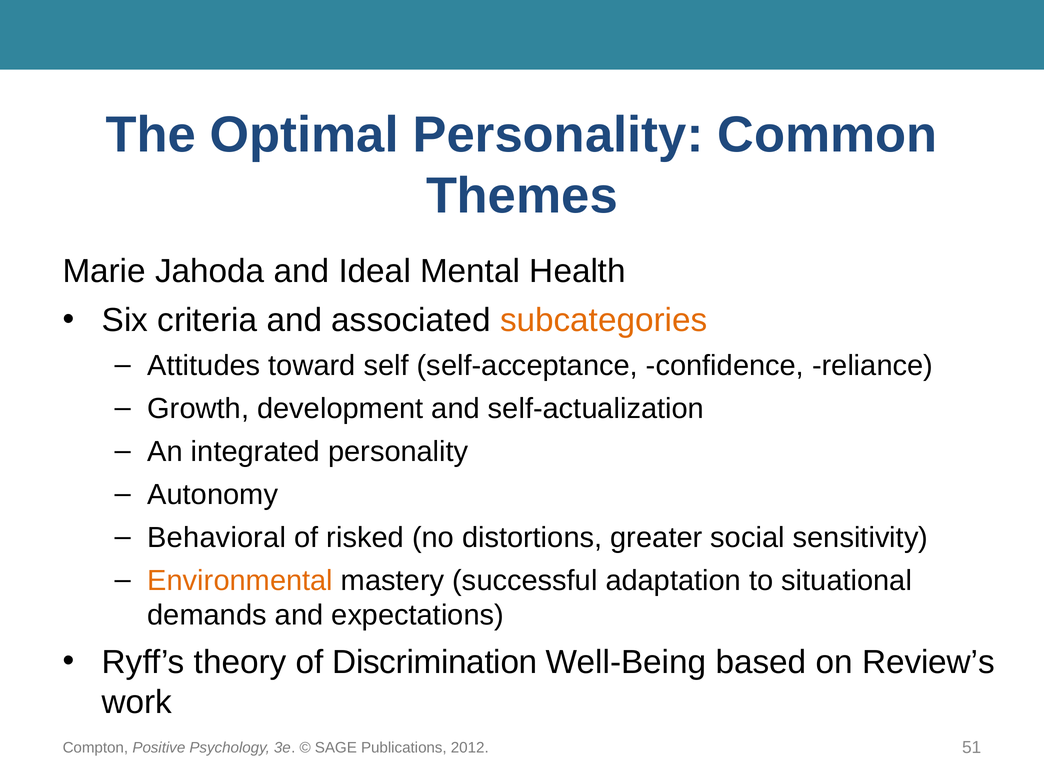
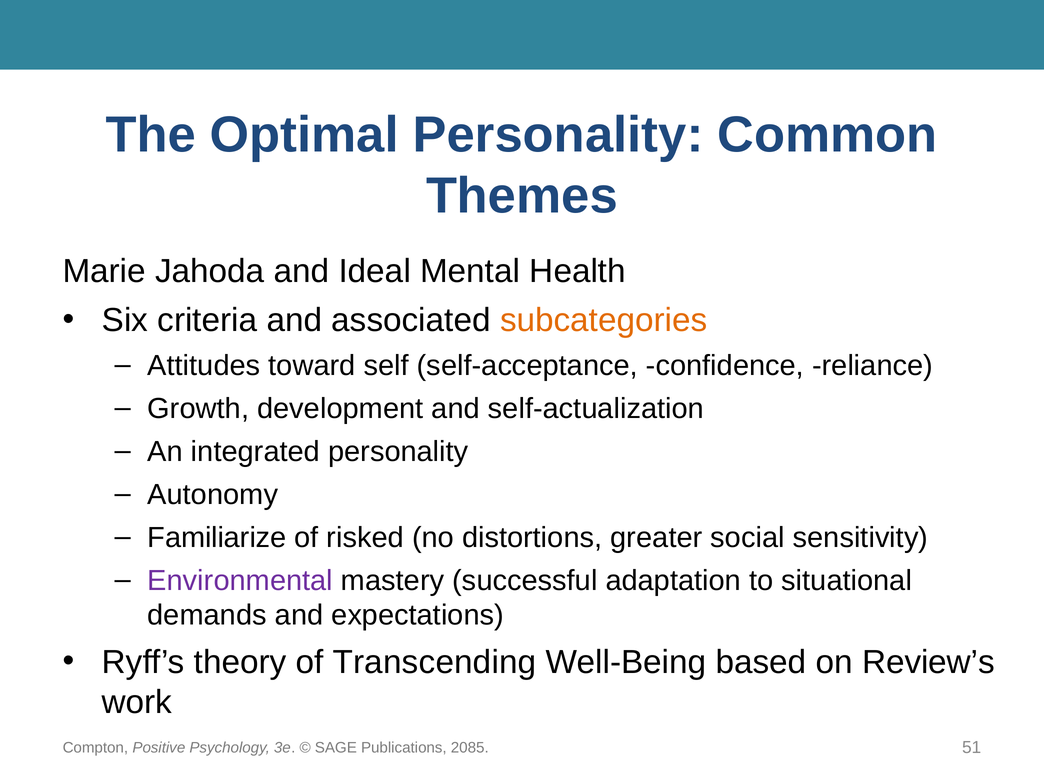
Behavioral: Behavioral -> Familiarize (217, 537)
Environmental colour: orange -> purple (240, 580)
Discrimination: Discrimination -> Transcending (435, 662)
2012: 2012 -> 2085 (470, 748)
